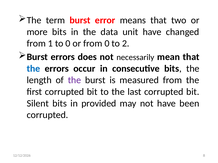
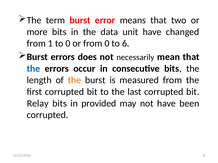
2: 2 -> 6 (126, 44)
the colour: purple -> orange (74, 80)
Silent: Silent -> Relay (38, 104)
